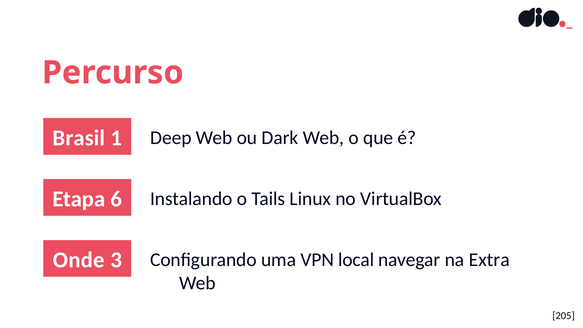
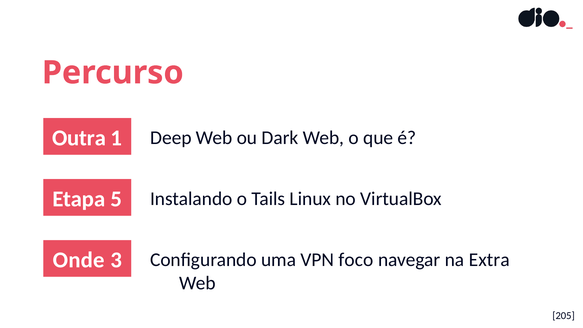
Brasil: Brasil -> Outra (79, 138)
6: 6 -> 5 (116, 199)
local: local -> foco (356, 260)
